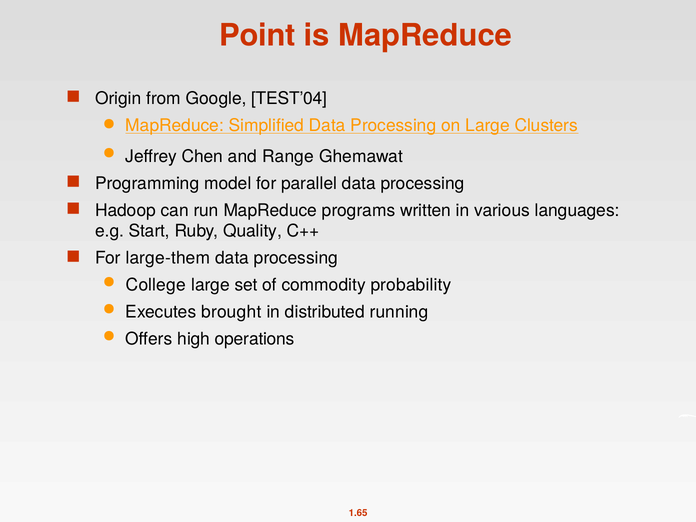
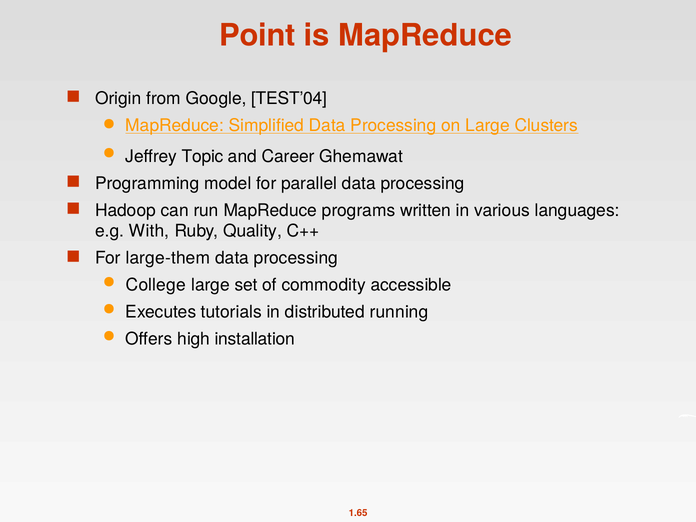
Chen: Chen -> Topic (202, 156)
Range: Range -> Career (288, 156)
Start: Start -> With (149, 231)
probability: probability -> accessible (411, 285)
brought: brought -> tutorials (231, 312)
operations: operations -> installation (255, 339)
